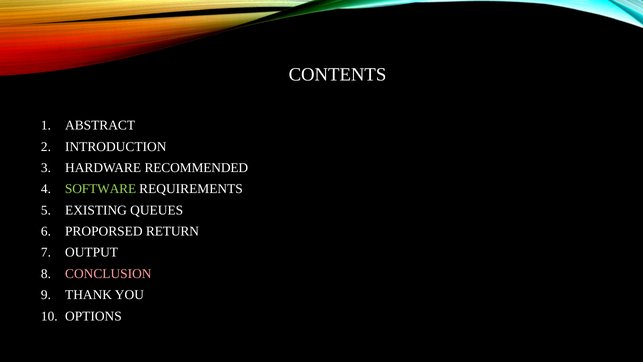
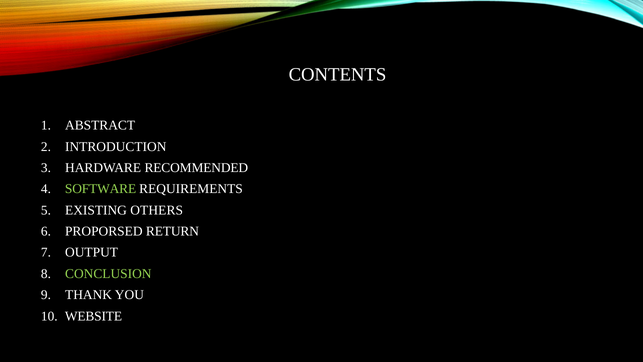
QUEUES: QUEUES -> OTHERS (157, 210)
CONCLUSION colour: pink -> light green (108, 273)
OPTIONS: OPTIONS -> WEBSITE (93, 316)
